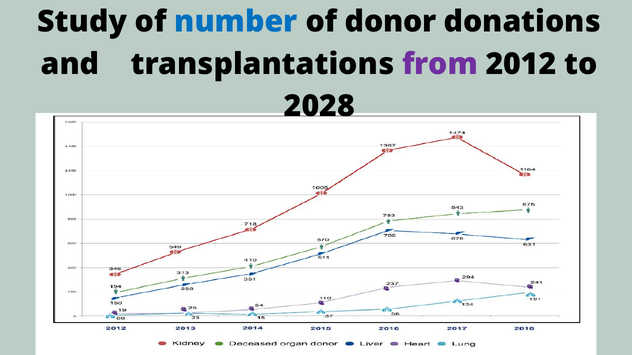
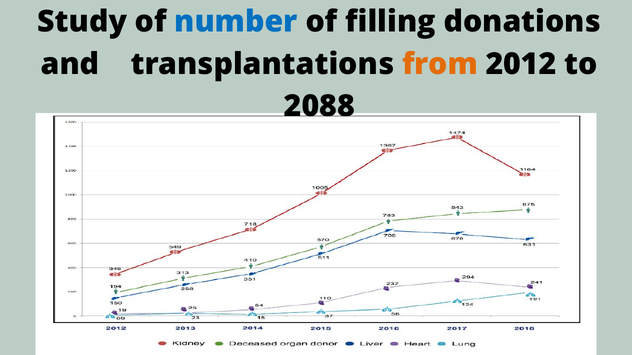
donor: donor -> filling (390, 22)
from colour: purple -> orange (440, 64)
2028: 2028 -> 2088 (319, 107)
